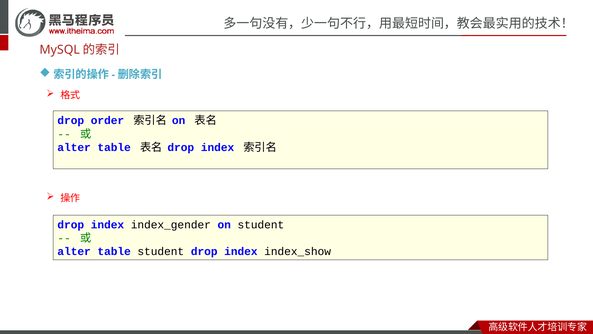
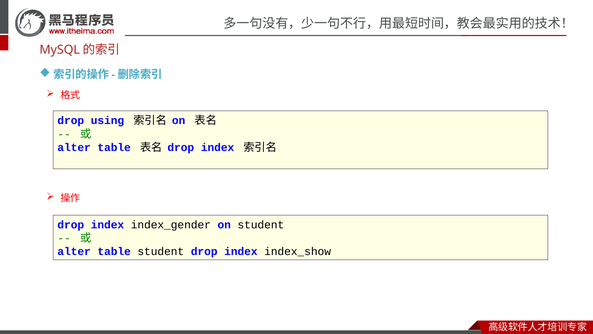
order: order -> using (107, 120)
